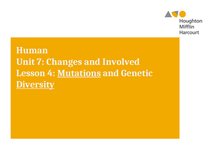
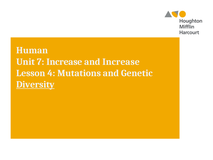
7 Changes: Changes -> Increase (64, 62)
and Involved: Involved -> Increase (121, 62)
Mutations underline: present -> none (79, 73)
